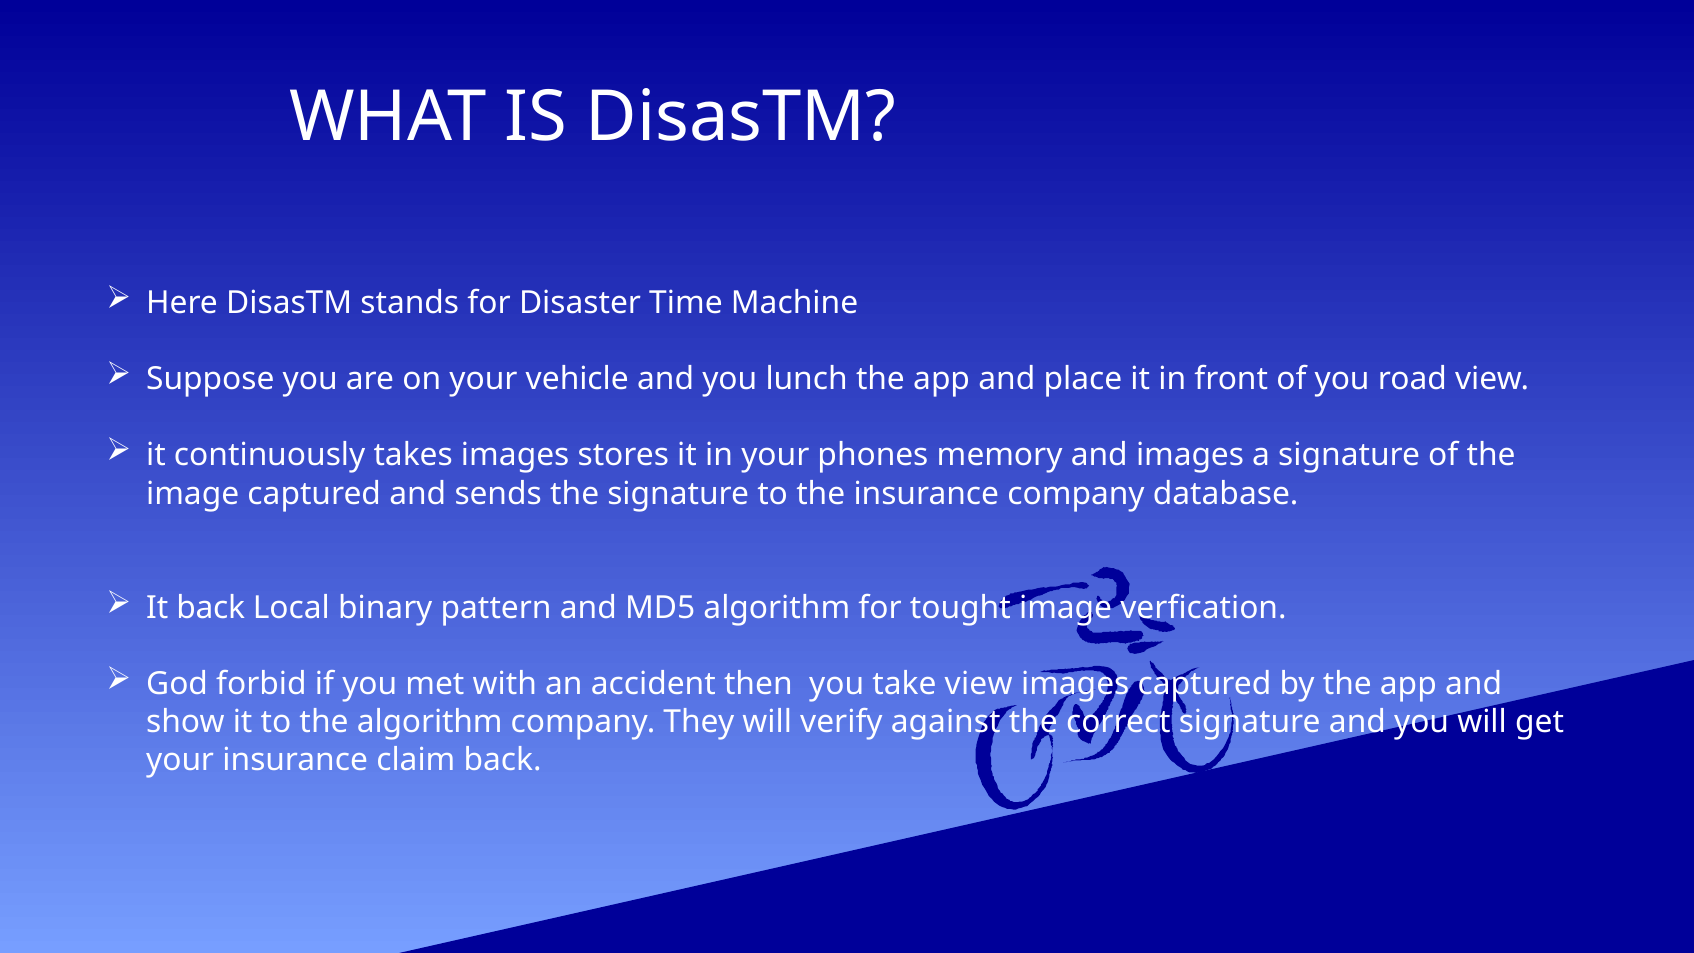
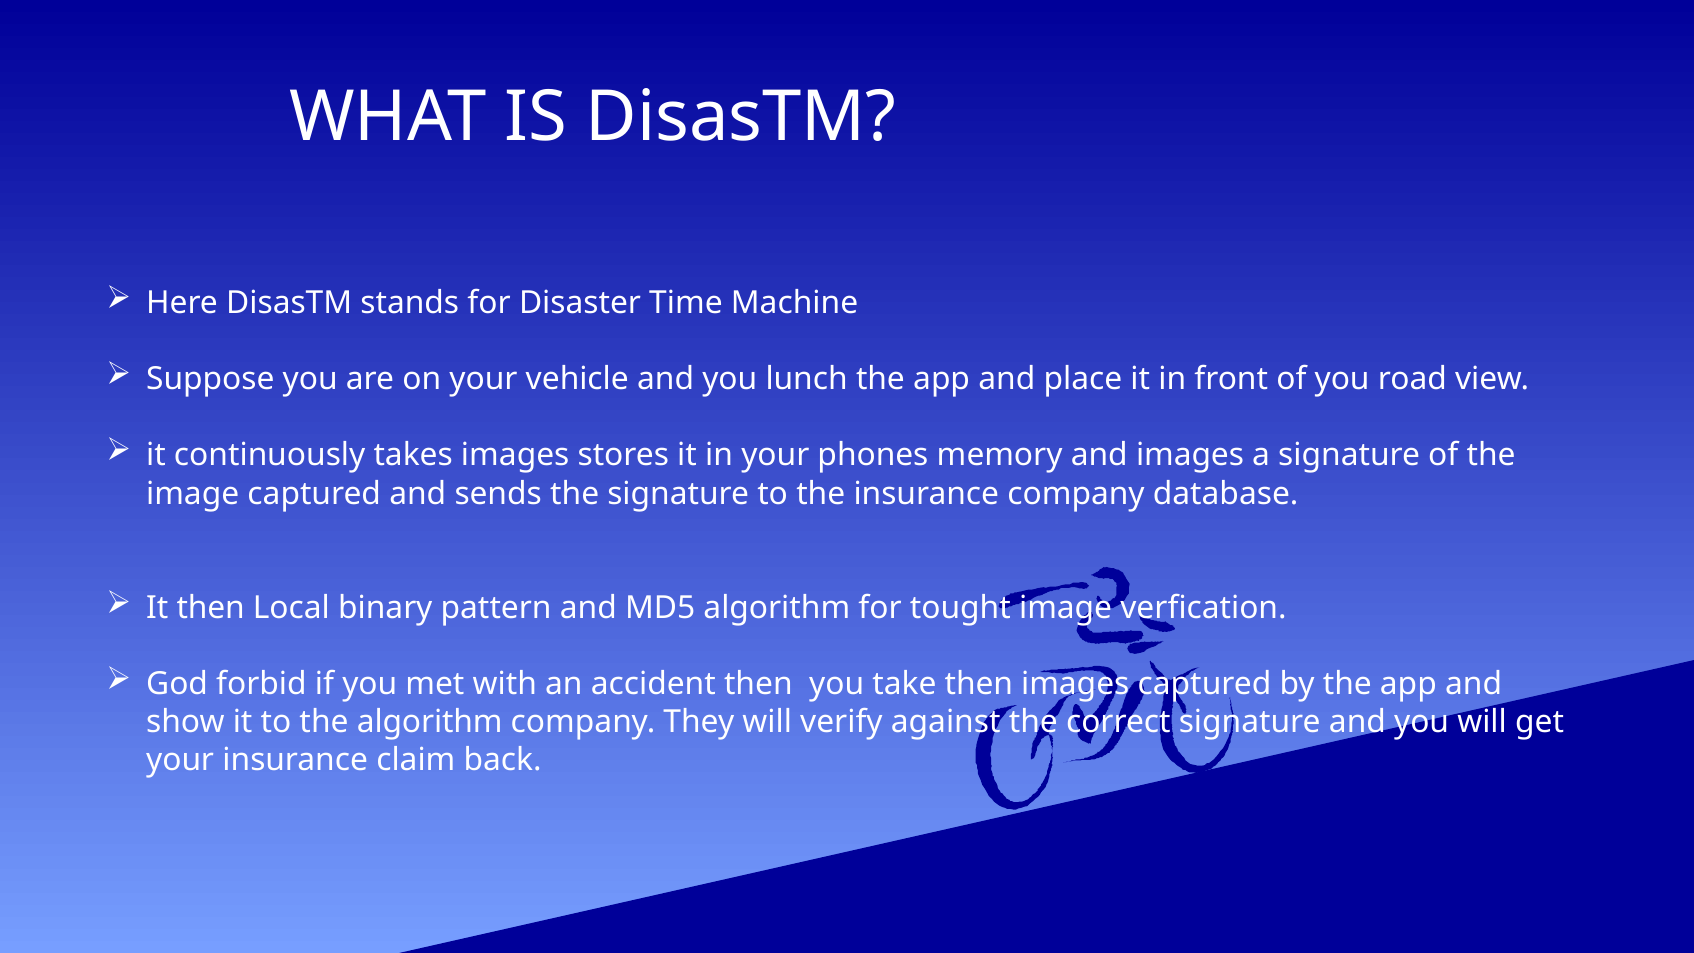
It back: back -> then (211, 608)
take view: view -> then (979, 684)
